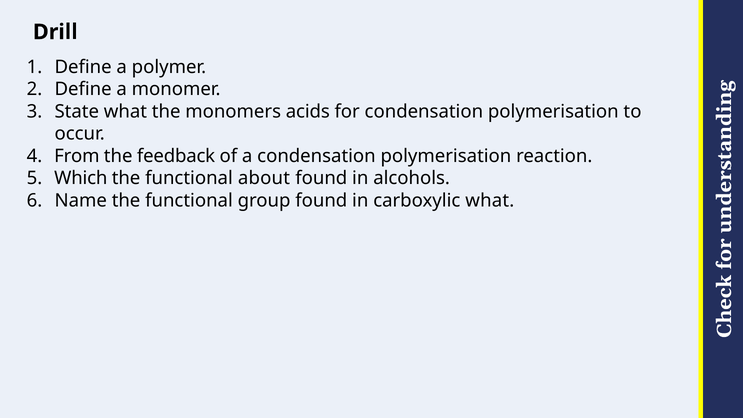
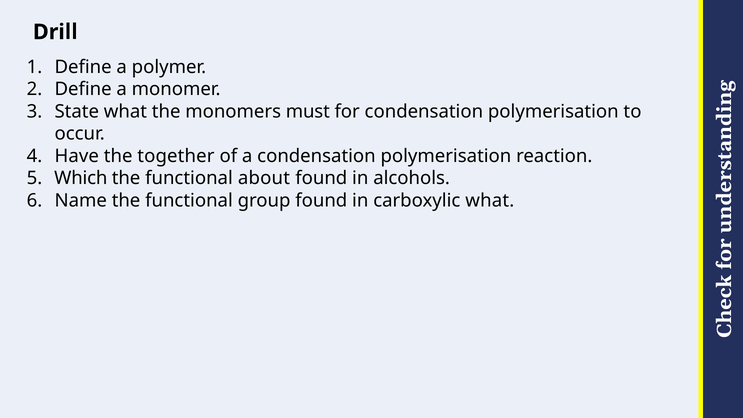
acids: acids -> must (308, 111)
From: From -> Have (77, 156)
feedback: feedback -> together (176, 156)
